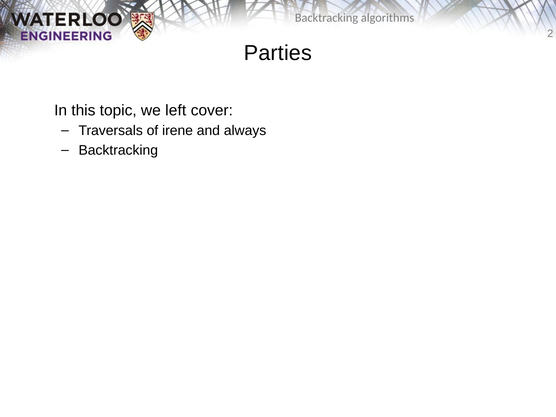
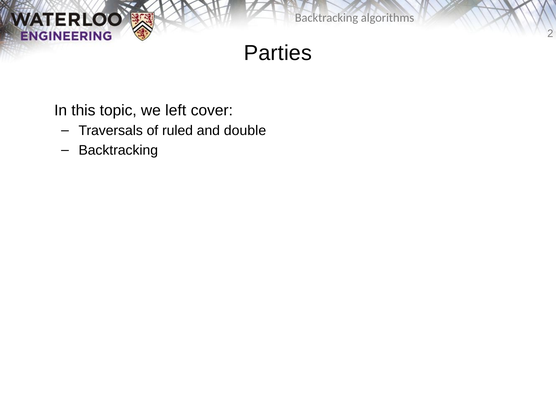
irene: irene -> ruled (178, 131)
always: always -> double (245, 131)
